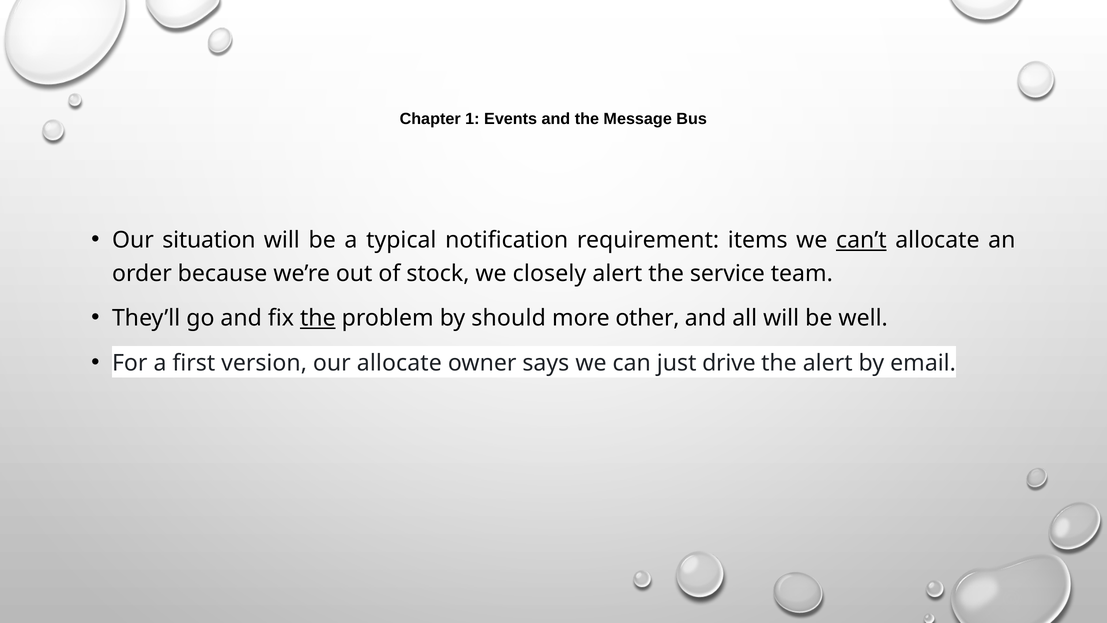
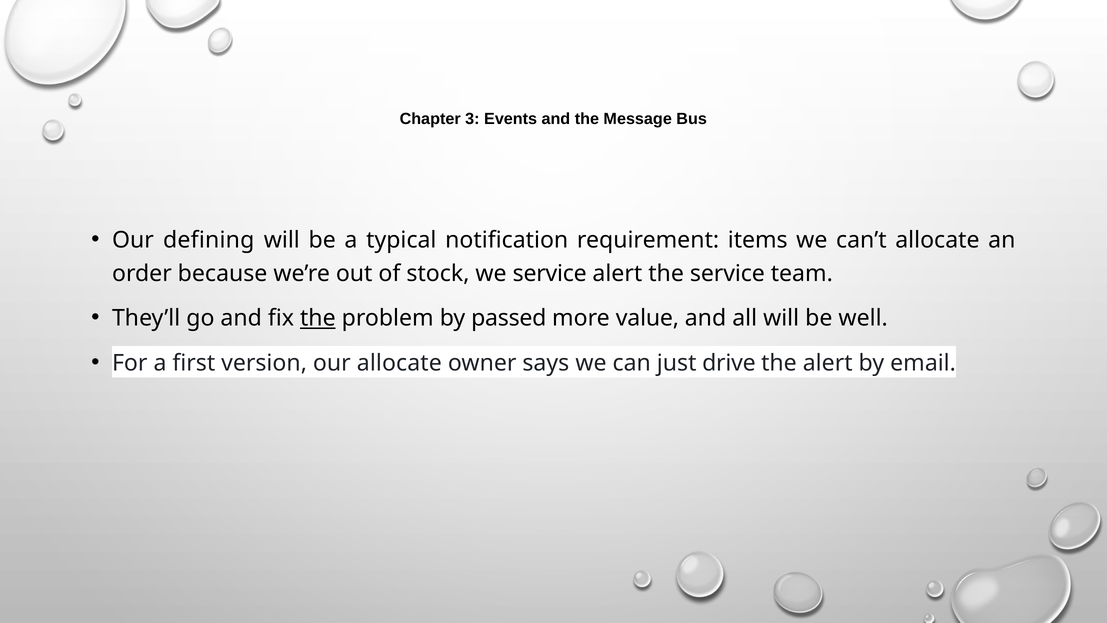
1: 1 -> 3 (472, 119)
situation: situation -> defining (209, 240)
can’t underline: present -> none (861, 240)
we closely: closely -> service (550, 273)
should: should -> passed (509, 318)
other: other -> value (647, 318)
